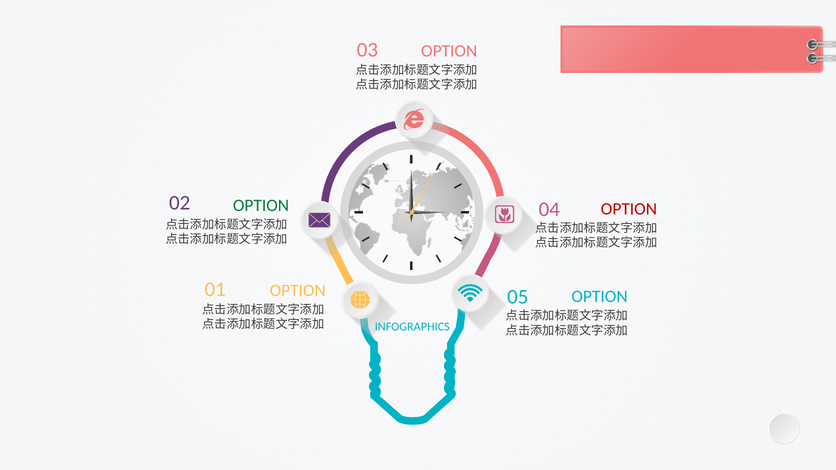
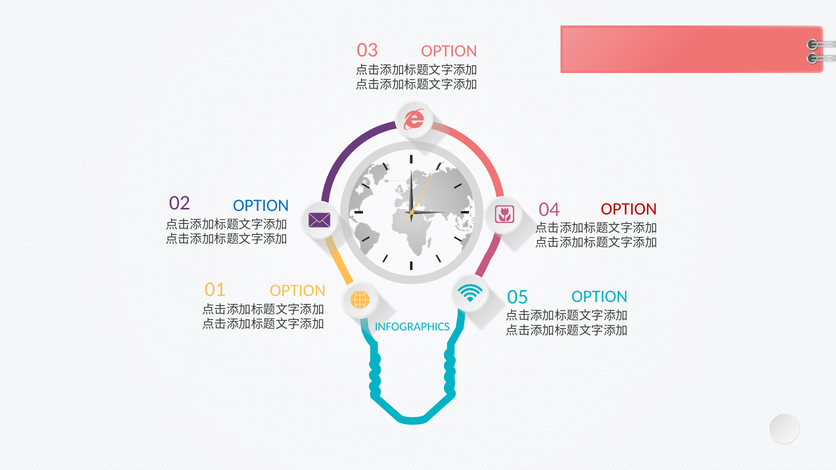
OPTION colour: green -> blue (261, 205)
